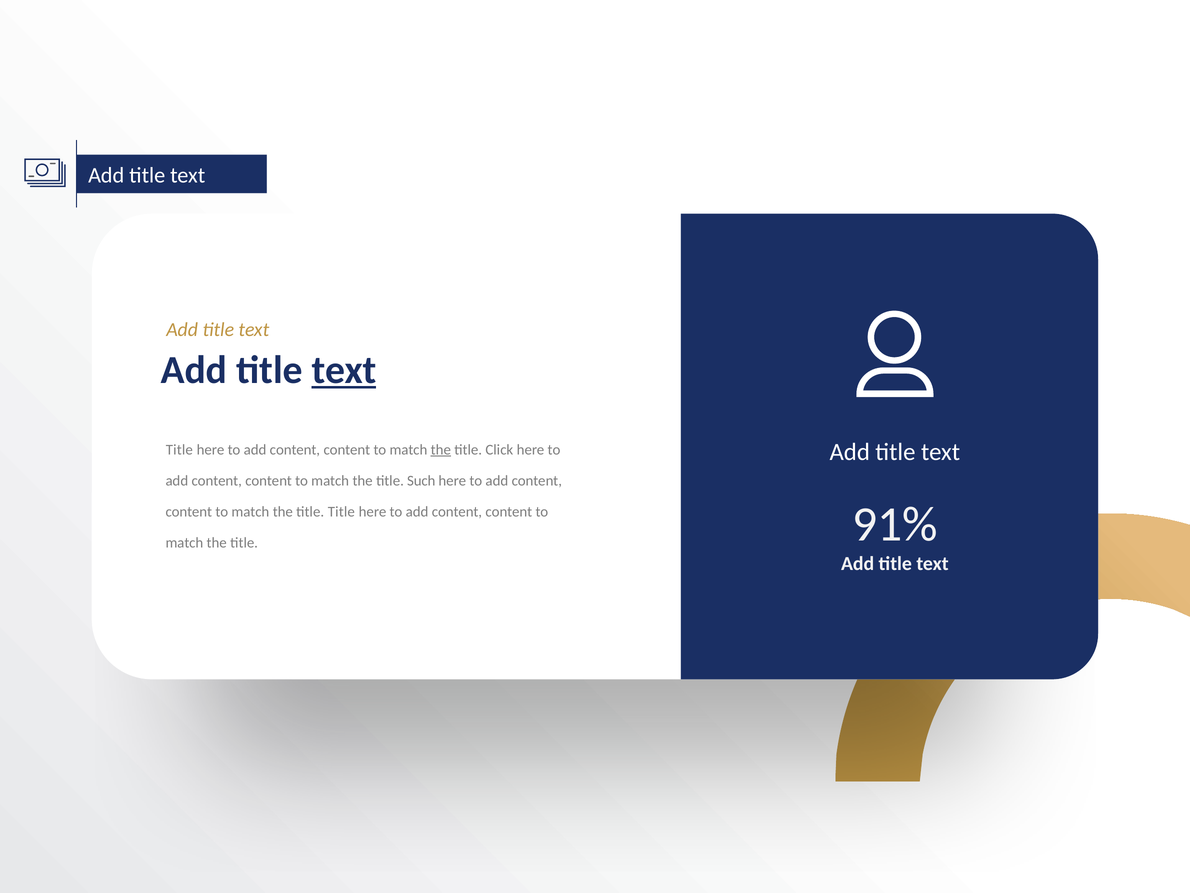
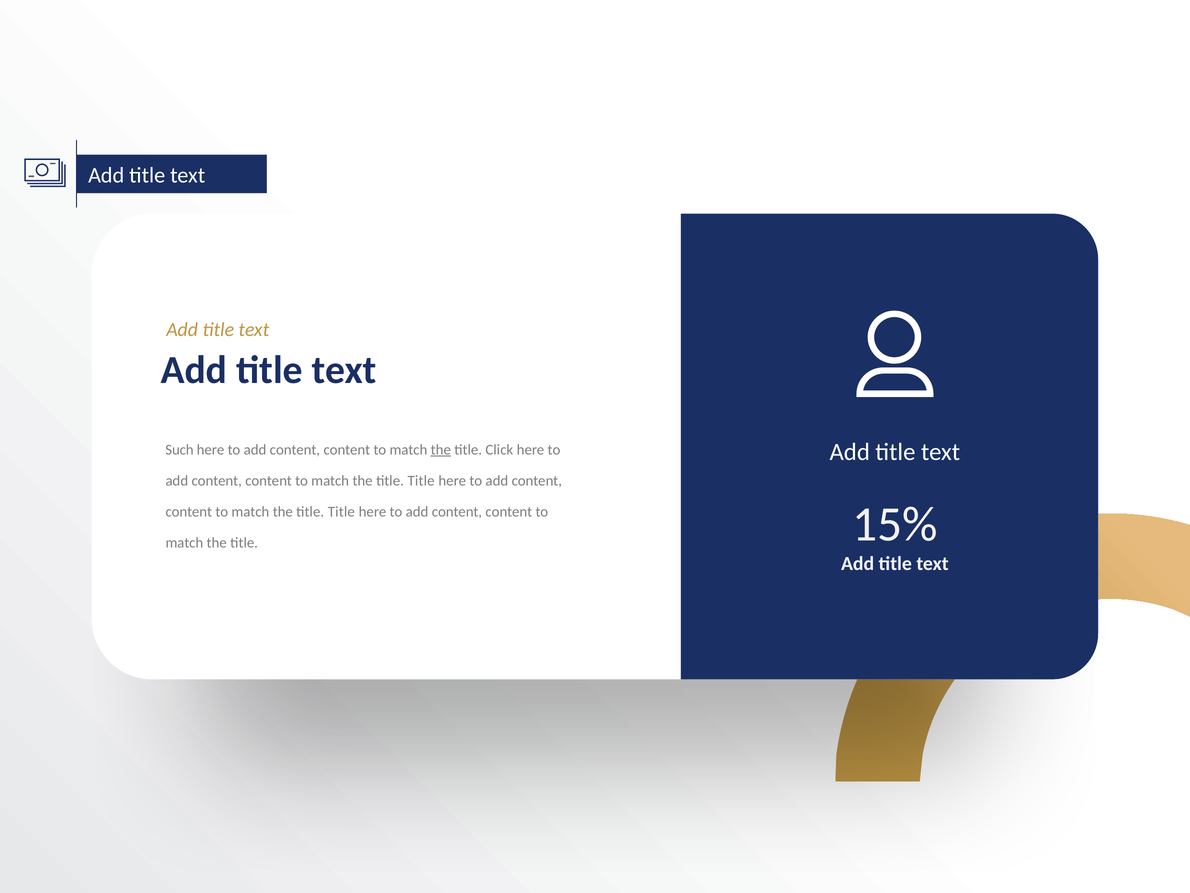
text underline: present -> none (344, 370)
Title: Title -> Such (179, 449)
Such: Such -> Title (421, 480)
91%: 91% -> 15% (895, 524)
